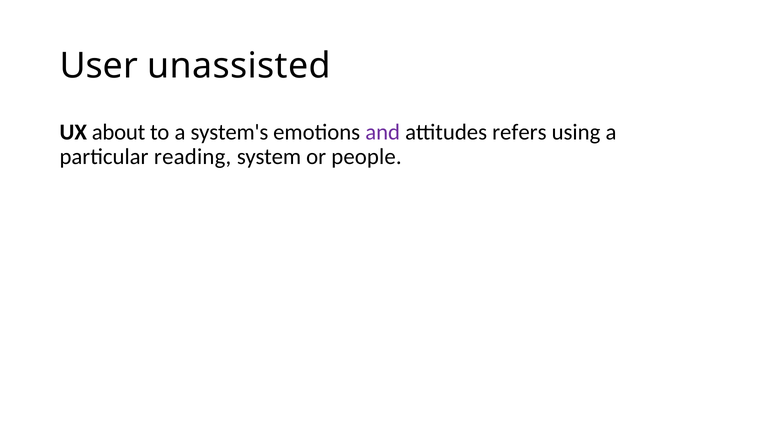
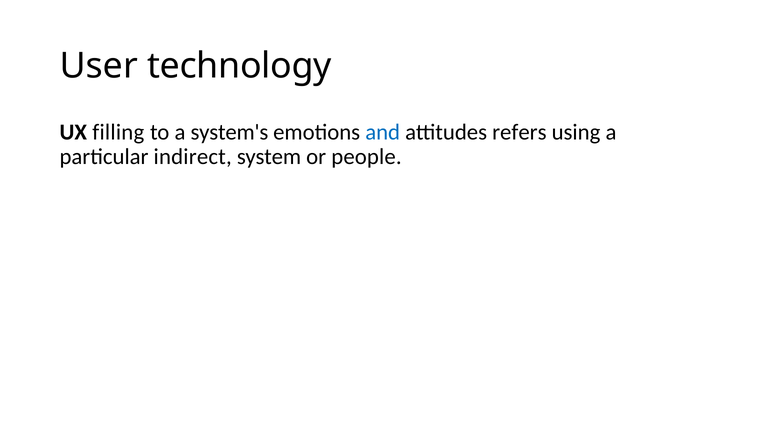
unassisted: unassisted -> technology (239, 66)
about: about -> filling (118, 132)
and colour: purple -> blue (383, 132)
reading: reading -> indirect (193, 157)
